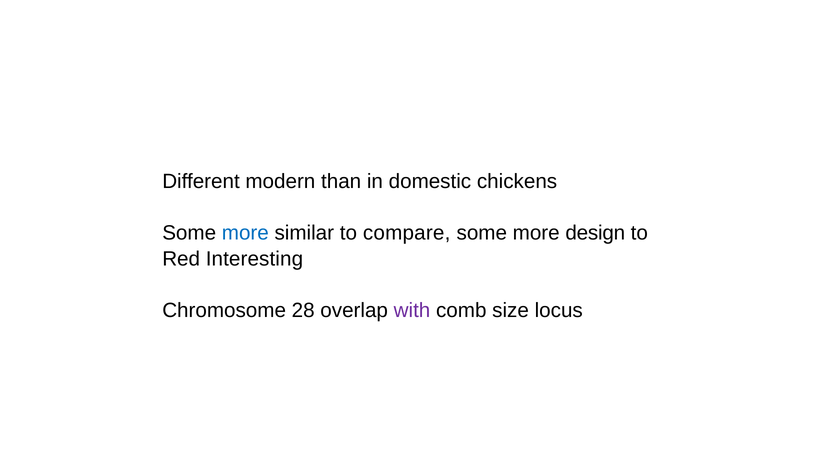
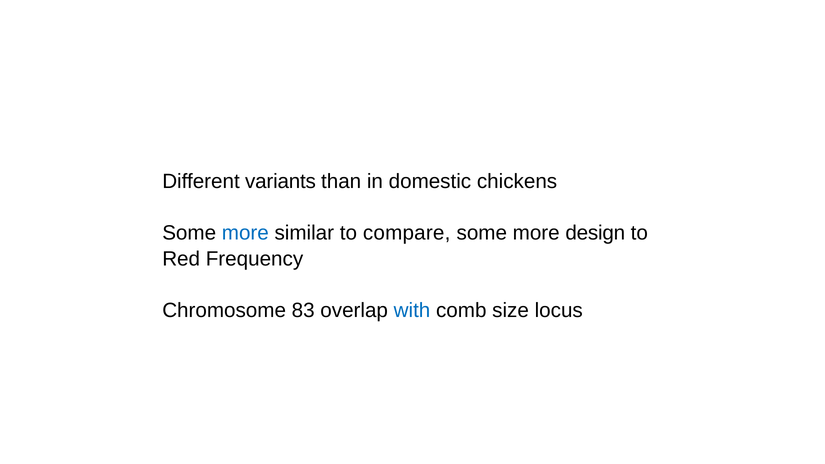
modern: modern -> variants (280, 182)
Interesting: Interesting -> Frequency (254, 259)
28: 28 -> 83 (303, 311)
with colour: purple -> blue (412, 311)
